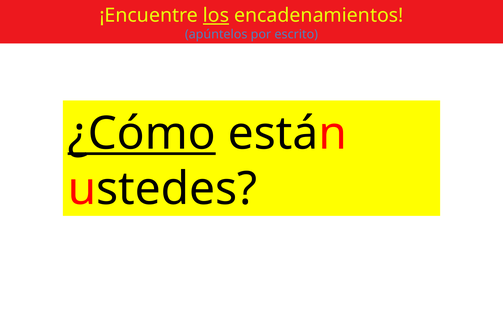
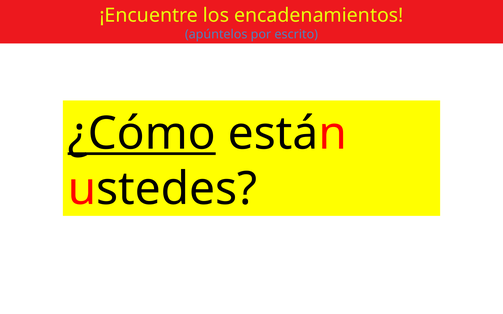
los underline: present -> none (216, 16)
